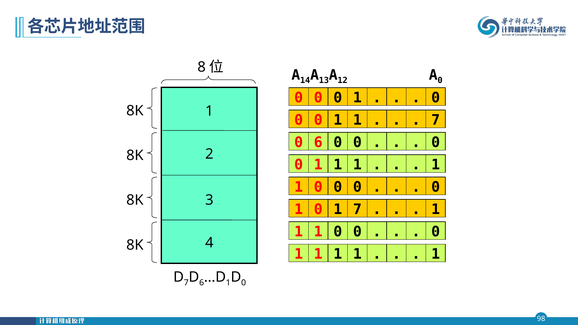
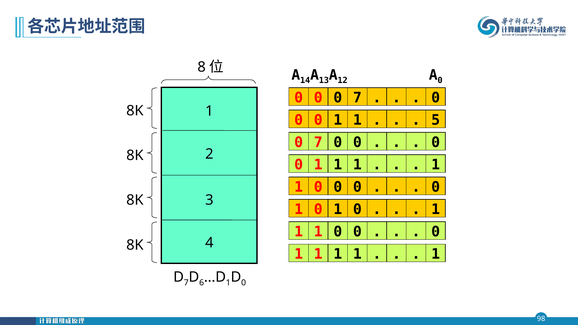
1: 1 -> 7 (357, 98)
7: 7 -> 5 (436, 120)
6: 6 -> 7 (318, 142)
1 0 1 7: 7 -> 0 (357, 209)
